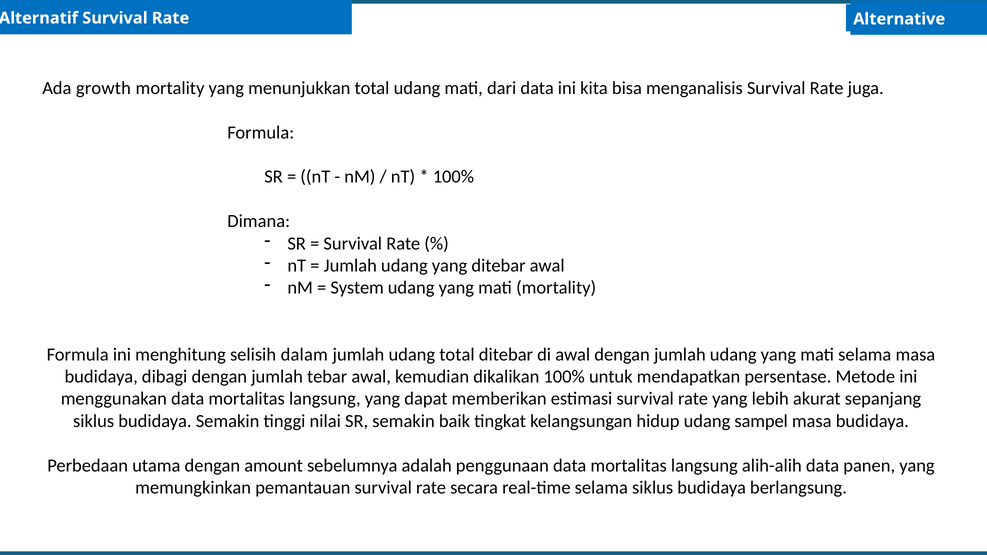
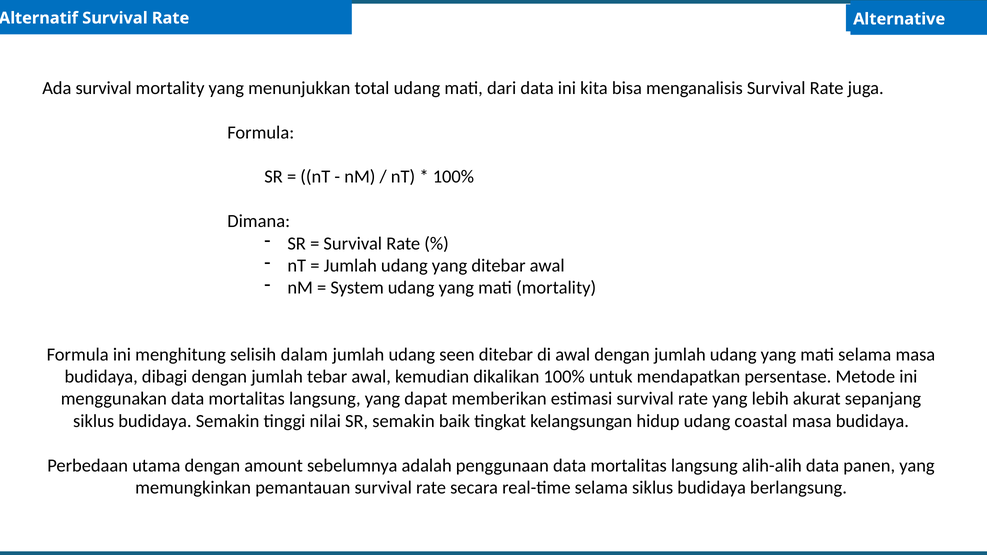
Ada growth: growth -> survival (104, 88)
udang total: total -> seen (457, 355)
sampel: sampel -> coastal (761, 421)
